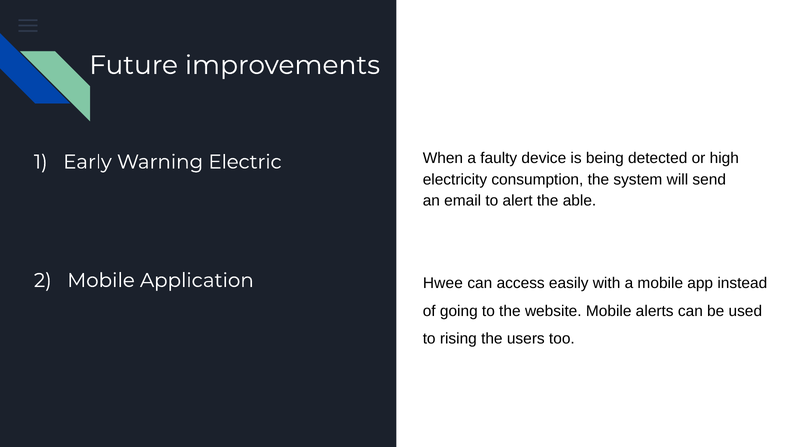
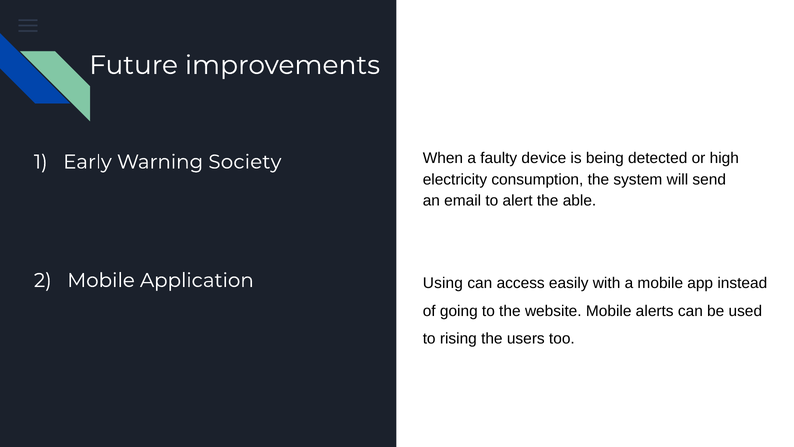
Electric: Electric -> Society (245, 162)
Hwee: Hwee -> Using (443, 283)
